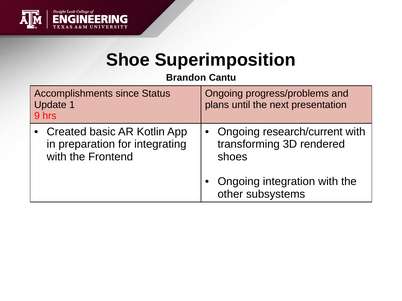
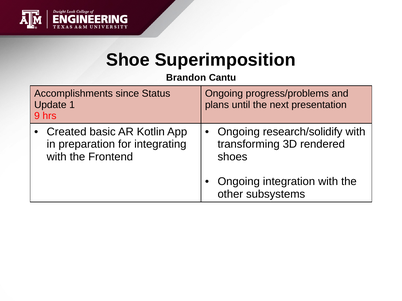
research/current: research/current -> research/solidify (303, 132)
